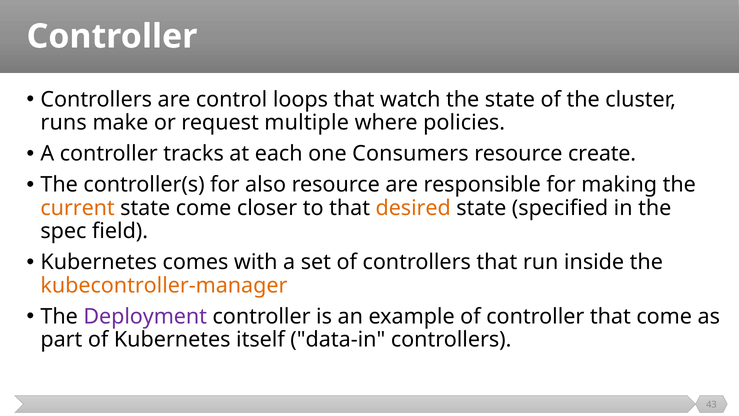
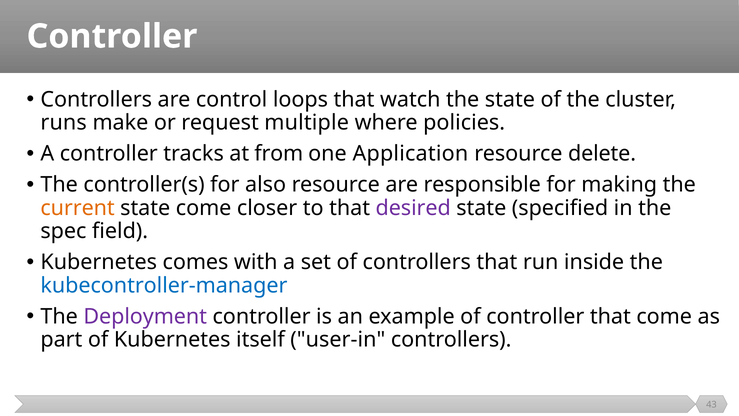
each: each -> from (279, 154)
Consumers: Consumers -> Application (410, 154)
create: create -> delete (602, 154)
desired colour: orange -> purple (413, 208)
kubecontroller-manager colour: orange -> blue (164, 285)
data-in: data-in -> user-in (338, 339)
